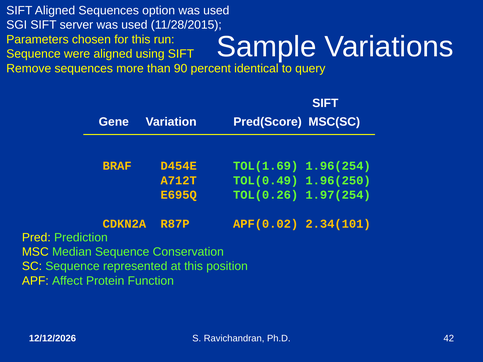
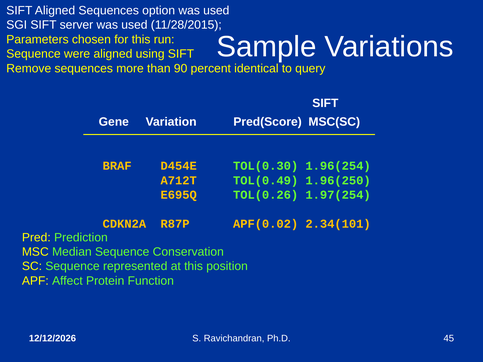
TOL(1.69: TOL(1.69 -> TOL(0.30 (266, 166)
42: 42 -> 45 (449, 339)
